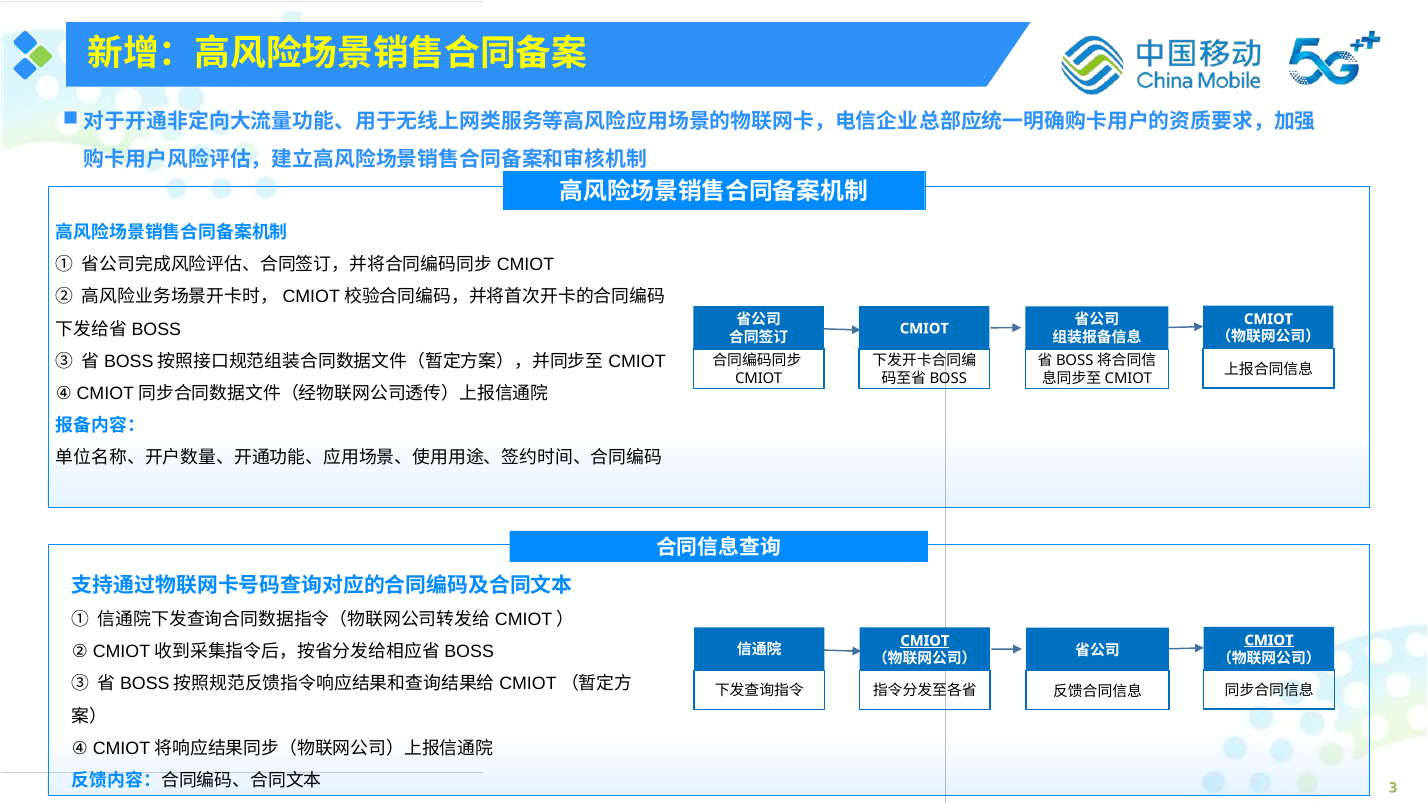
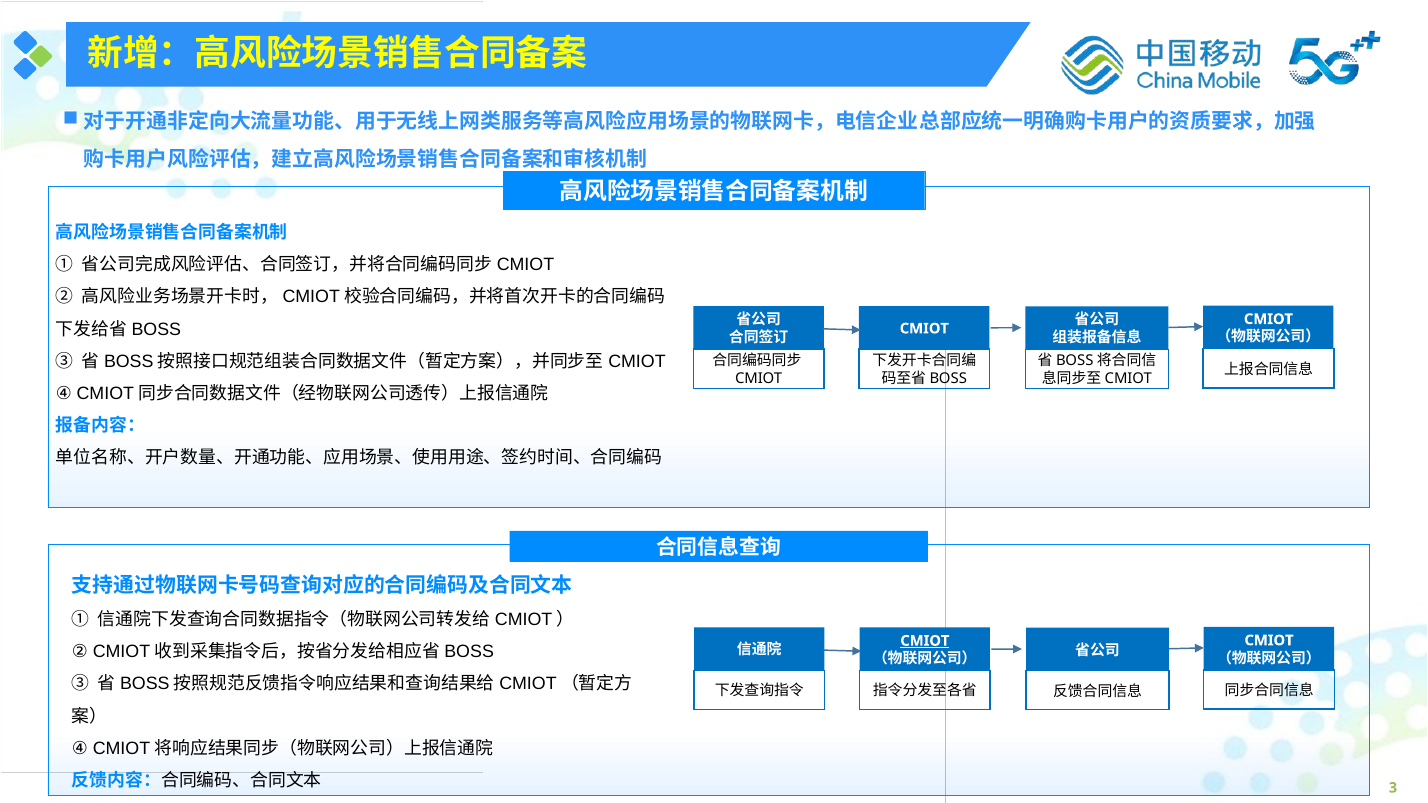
CMIOT underline: present -> none (1269, 641)
